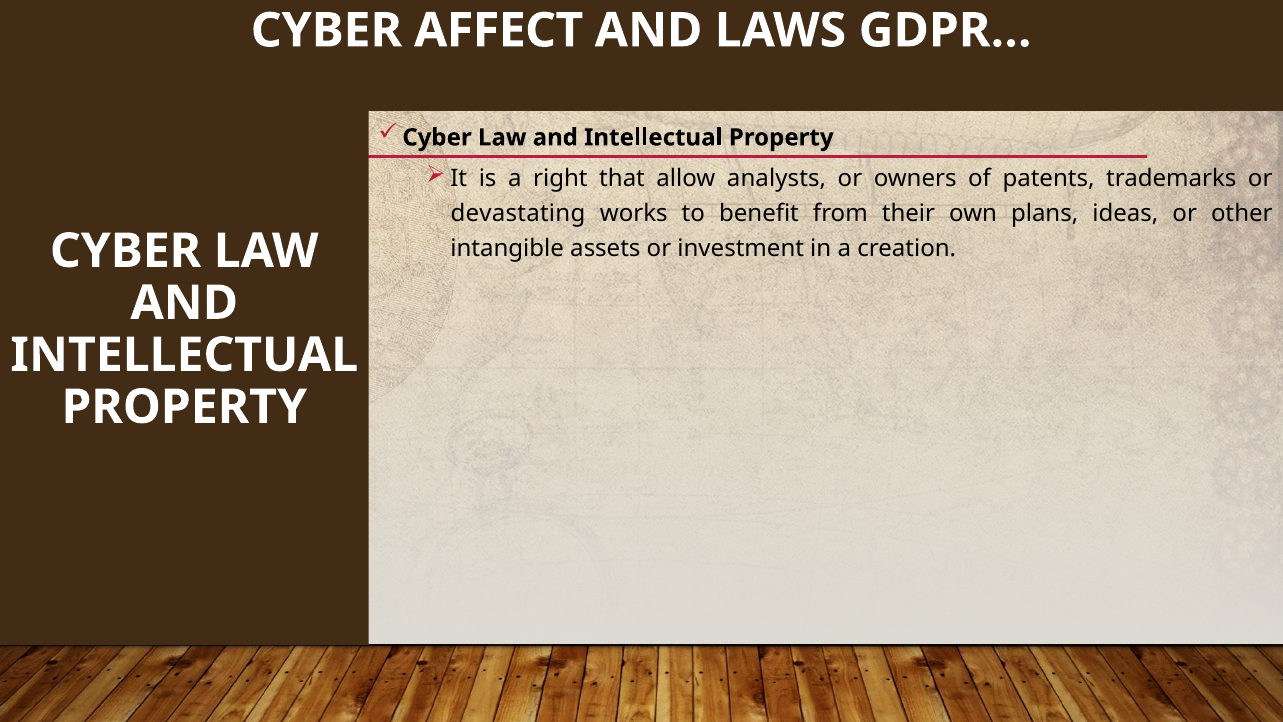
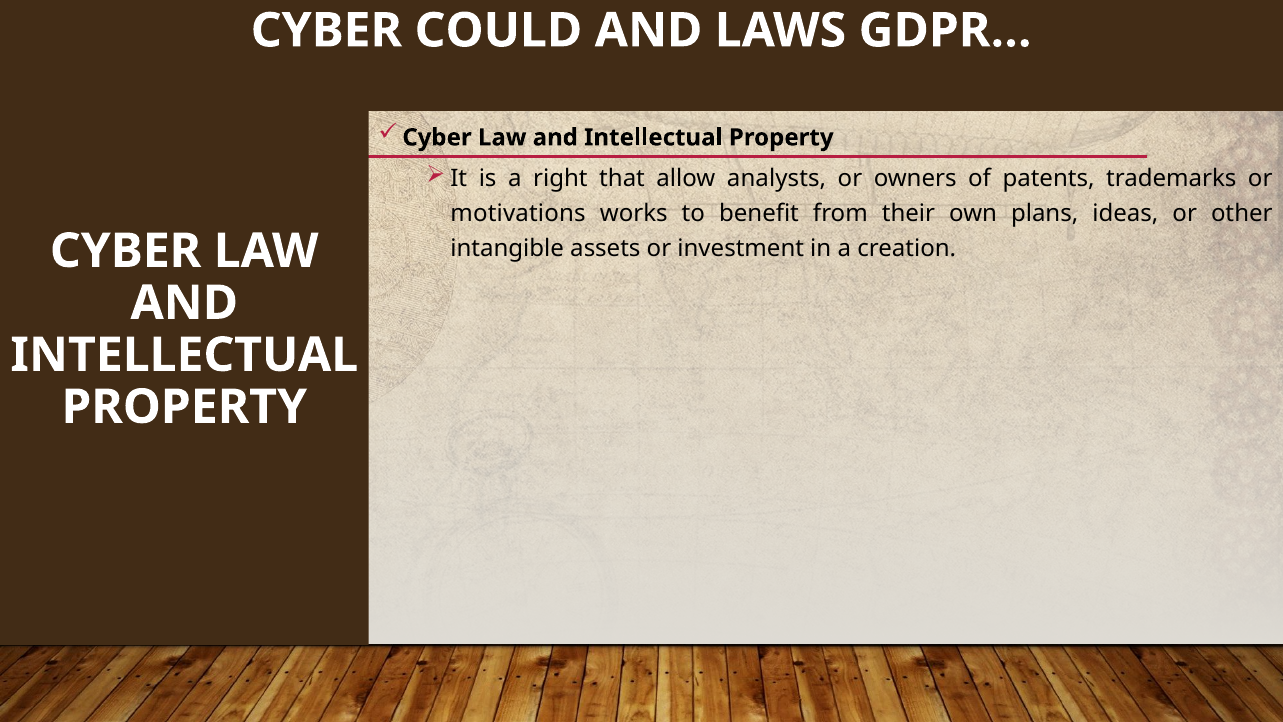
AFFECT: AFFECT -> COULD (498, 31)
devastating: devastating -> motivations (518, 213)
